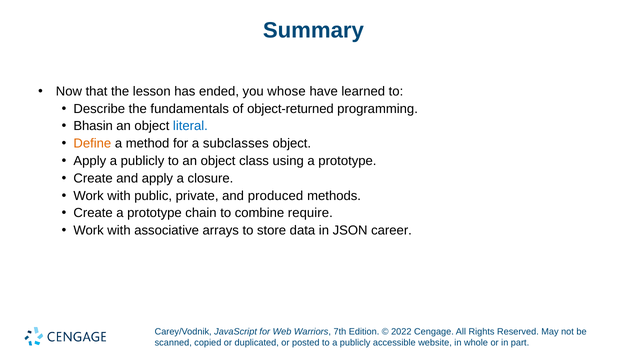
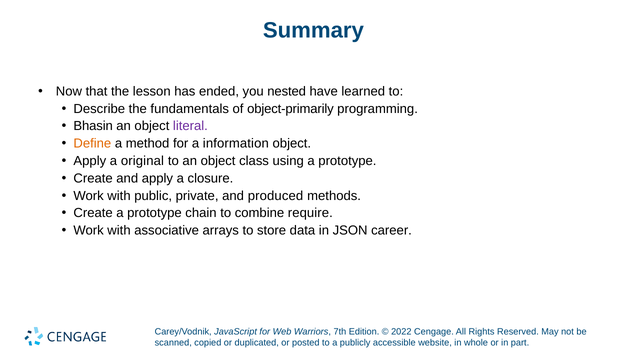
whose: whose -> nested (287, 91)
object-returned: object-returned -> object-primarily (290, 109)
literal colour: blue -> purple (190, 126)
subclasses: subclasses -> information (236, 143)
Apply a publicly: publicly -> original (142, 161)
